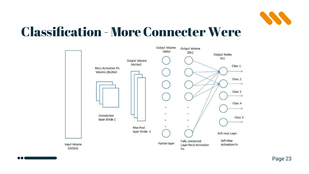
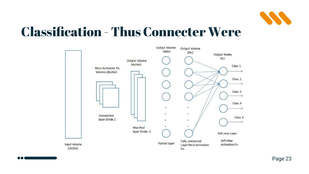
More: More -> Thus (126, 32)
